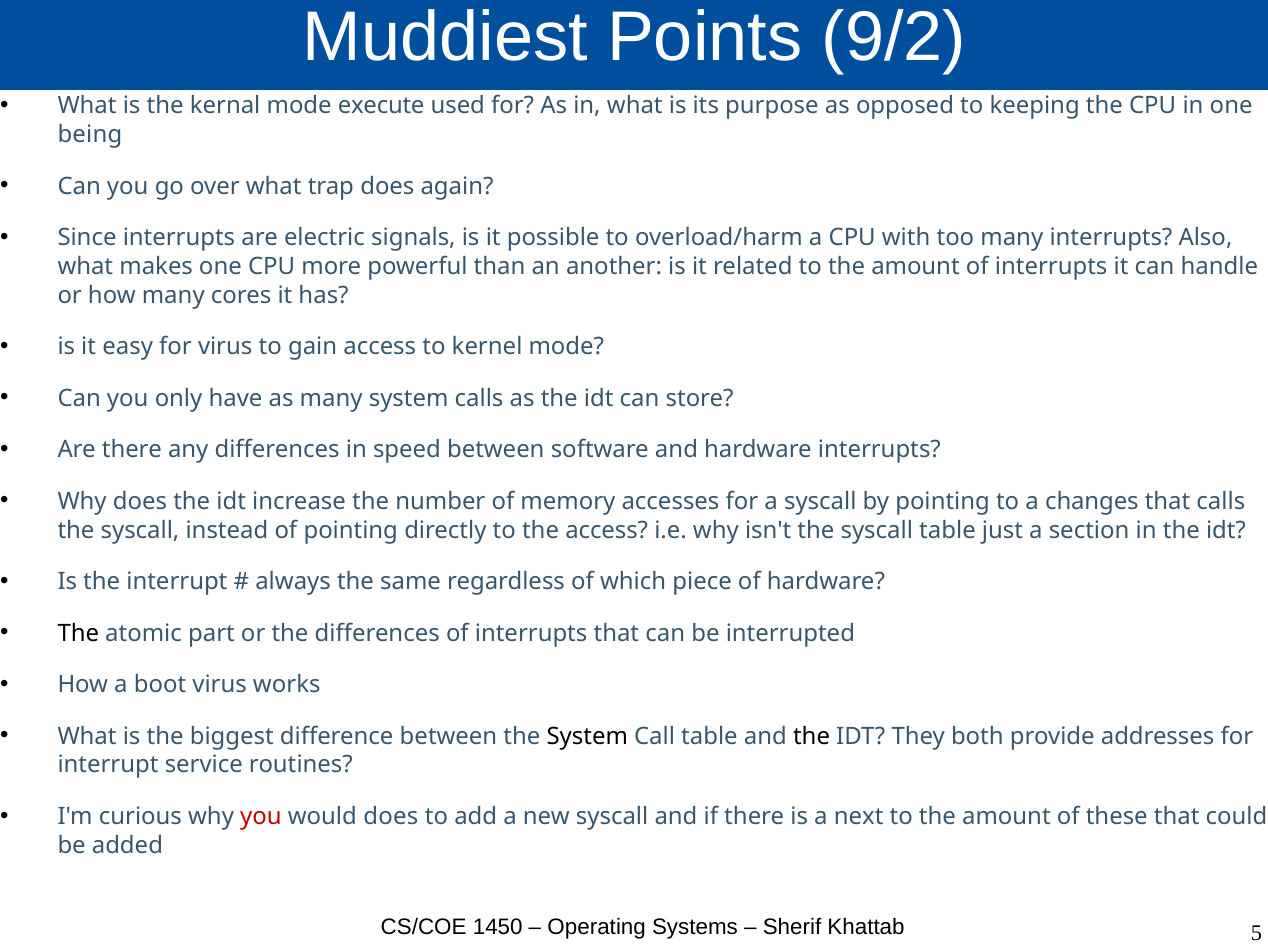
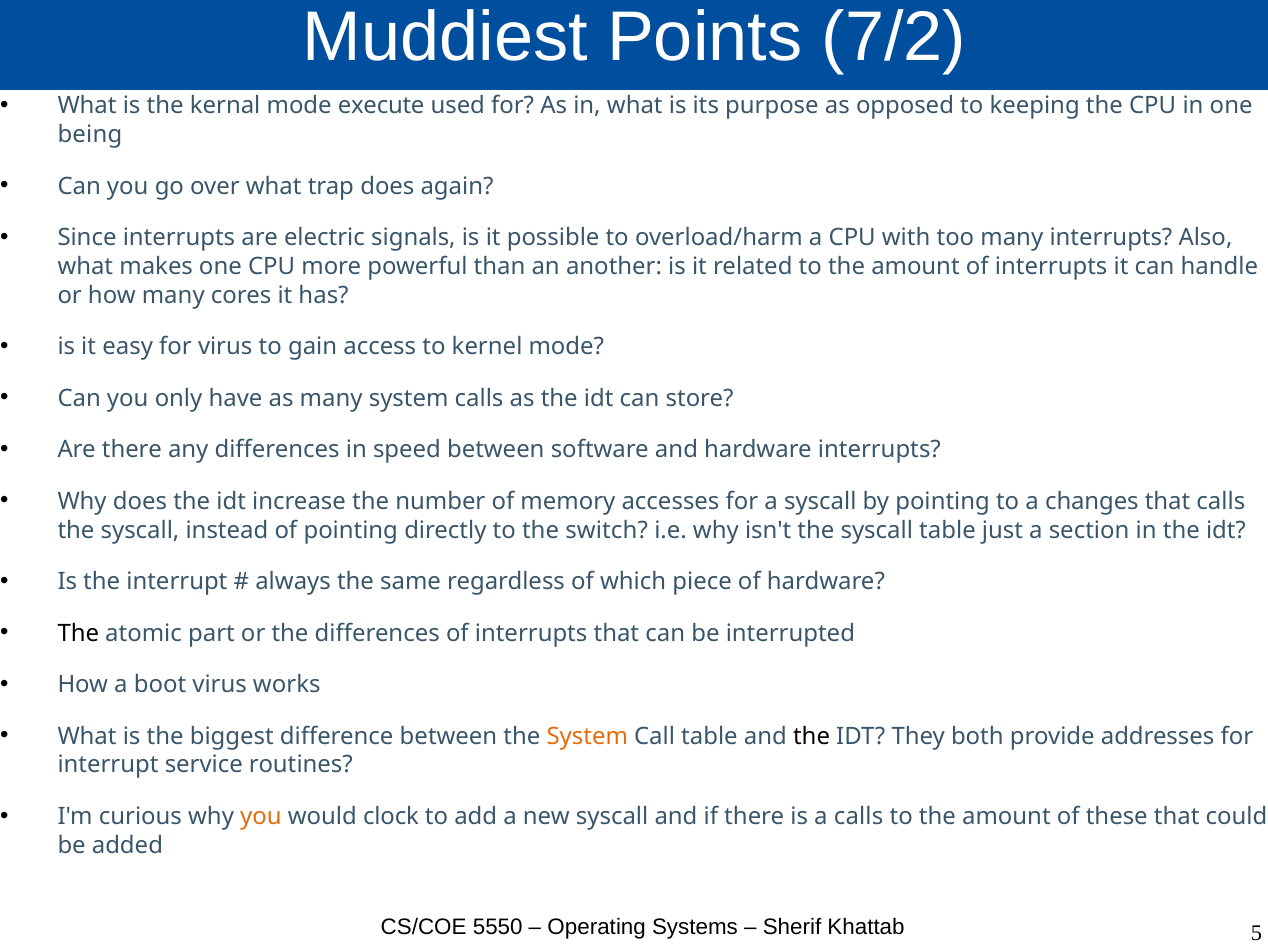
9/2: 9/2 -> 7/2 (894, 38)
the access: access -> switch (607, 530)
System colour: black -> orange (587, 736)
you colour: red -> orange (261, 817)
would does: does -> clock (391, 817)
a next: next -> calls (859, 817)
1450: 1450 -> 5550 (498, 927)
